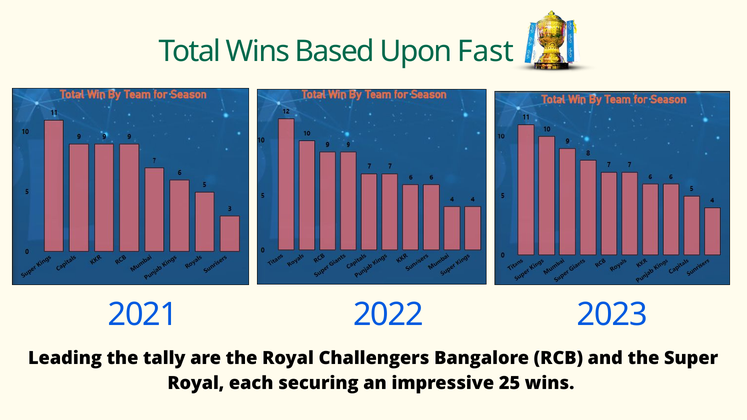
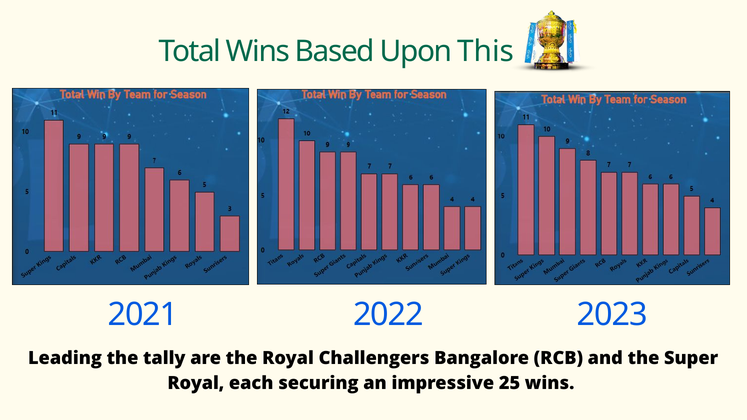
Fast: Fast -> This (486, 51)
